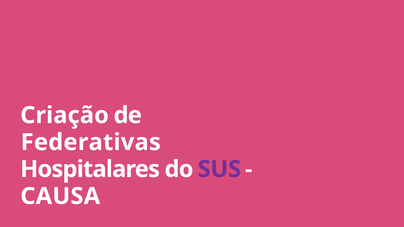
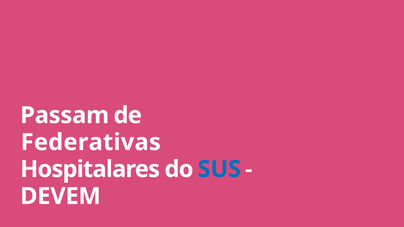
Criação: Criação -> Passam (65, 115)
SUS colour: purple -> blue (219, 169)
CAUSA: CAUSA -> DEVEM (60, 196)
